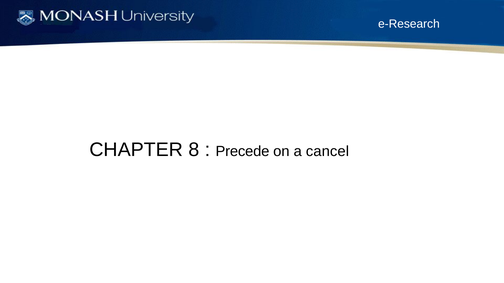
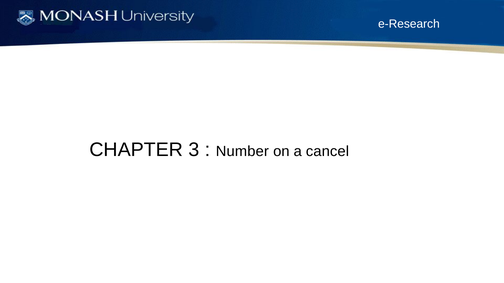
8: 8 -> 3 (194, 150)
Precede: Precede -> Number (242, 152)
